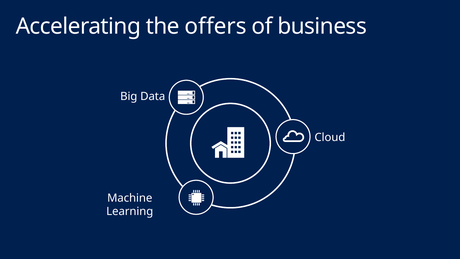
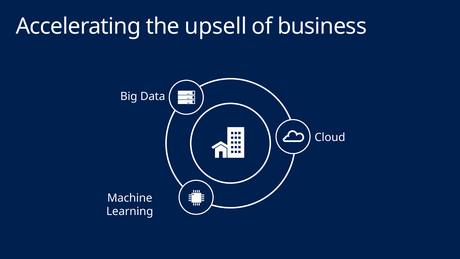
offers: offers -> upsell (216, 26)
